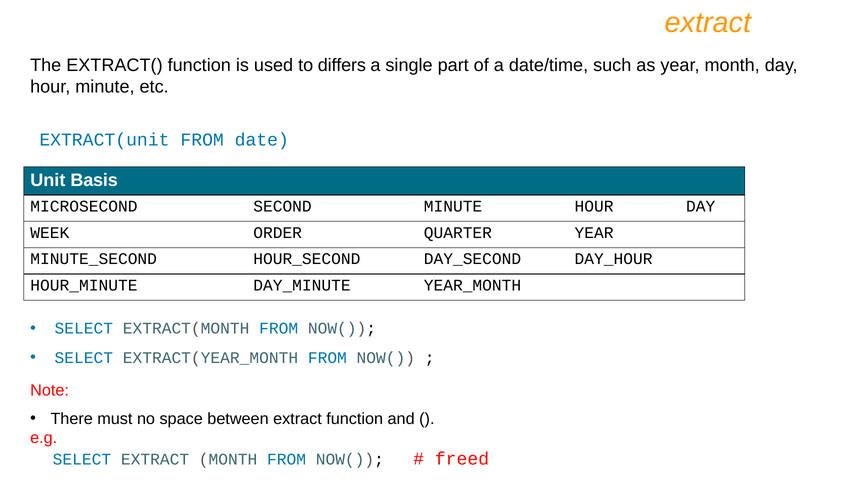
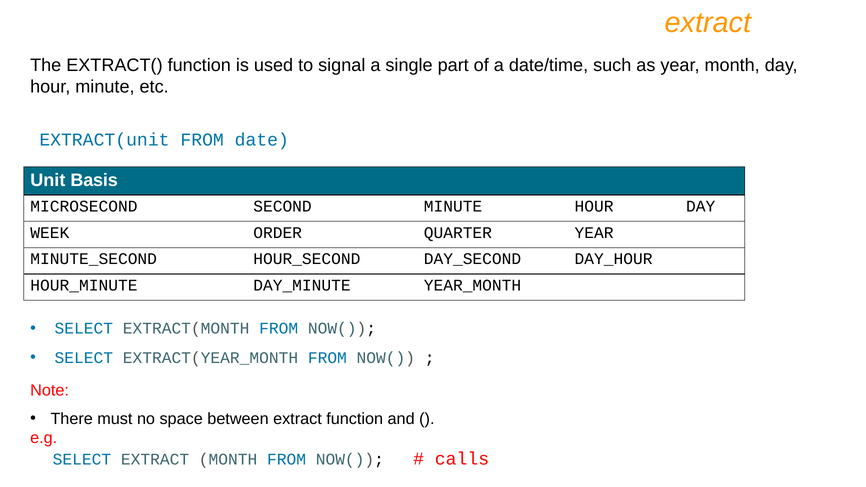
differs: differs -> signal (342, 65)
freed: freed -> calls (462, 459)
